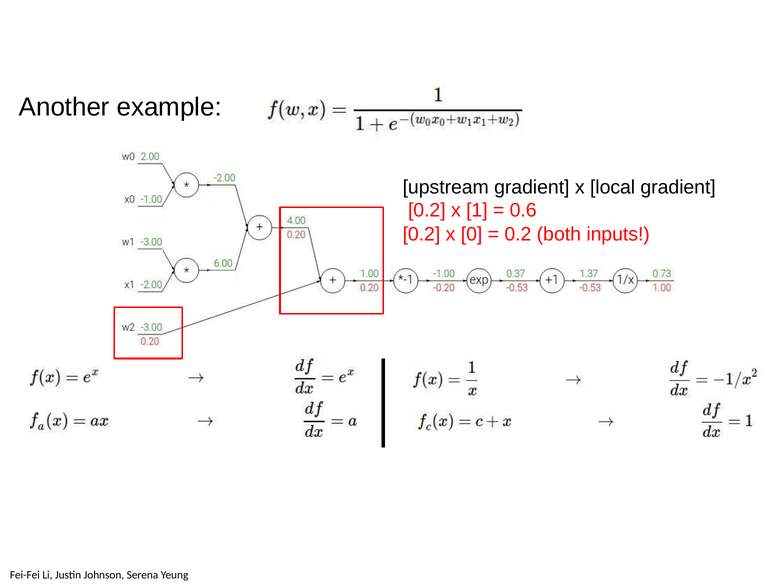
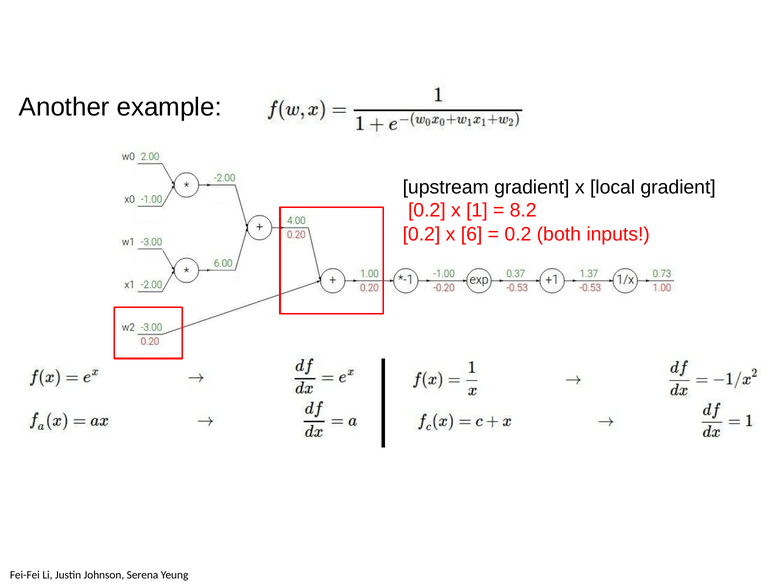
0.6: 0.6 -> 8.2 (523, 211)
0: 0 -> 6 (472, 234)
